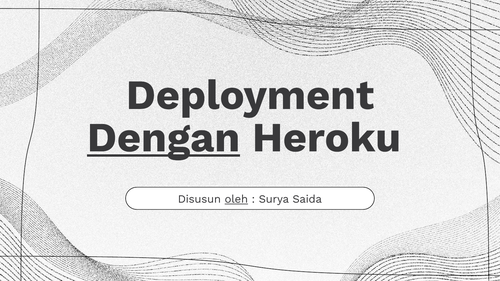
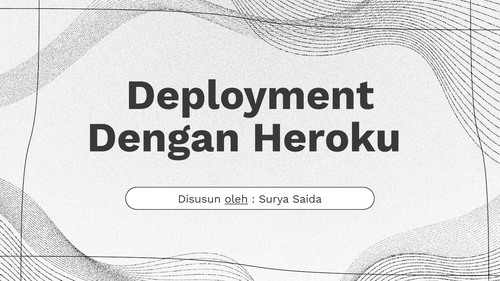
Dengan underline: present -> none (164, 138)
